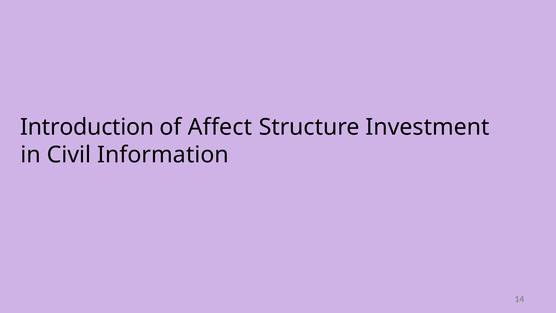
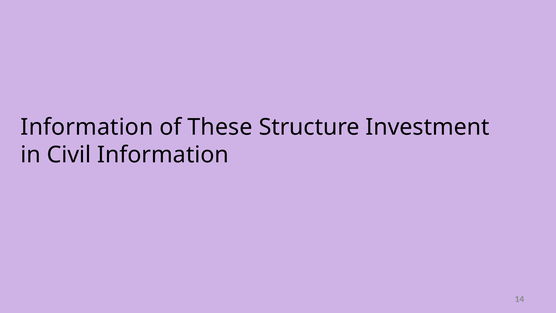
Introduction: Introduction -> Information (87, 127)
Affect: Affect -> These (220, 127)
